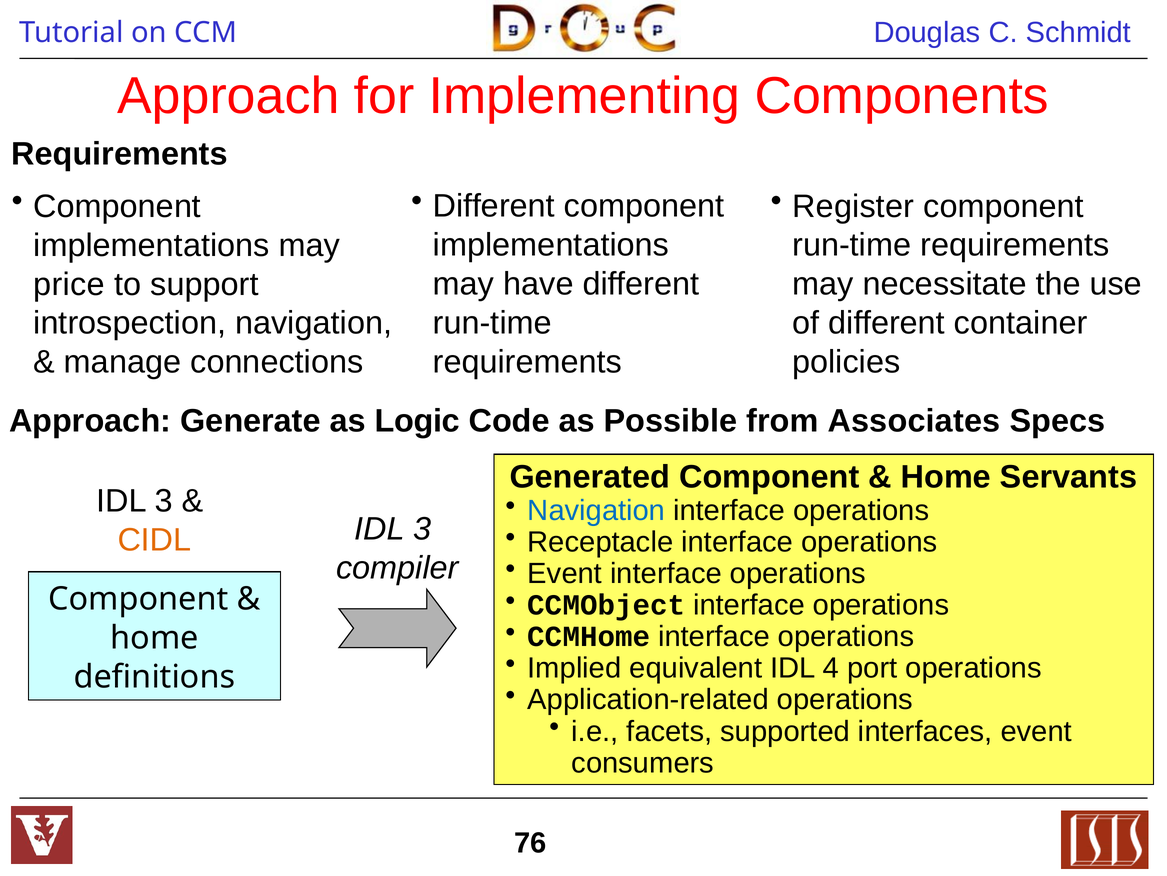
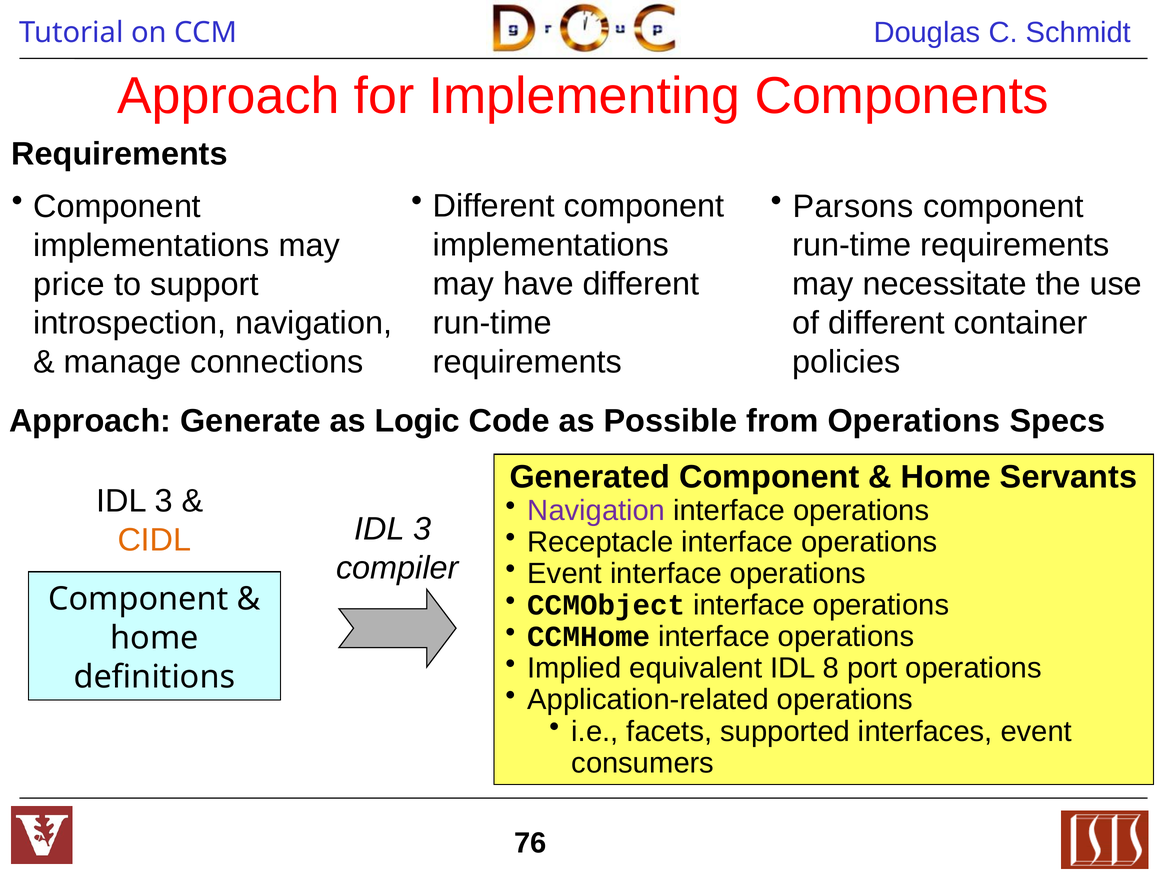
Register: Register -> Parsons (853, 206)
from Associates: Associates -> Operations (914, 421)
Navigation colour: blue -> purple (596, 510)
4: 4 -> 8 (831, 668)
